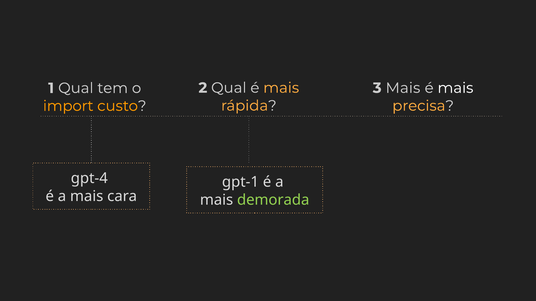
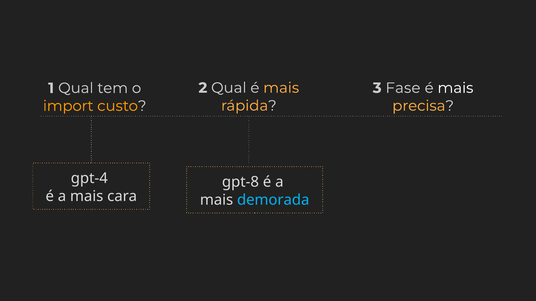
3 Mais: Mais -> Fase (403, 88)
gpt-1: gpt-1 -> gpt-8 (240, 182)
demorada colour: light green -> light blue (273, 200)
